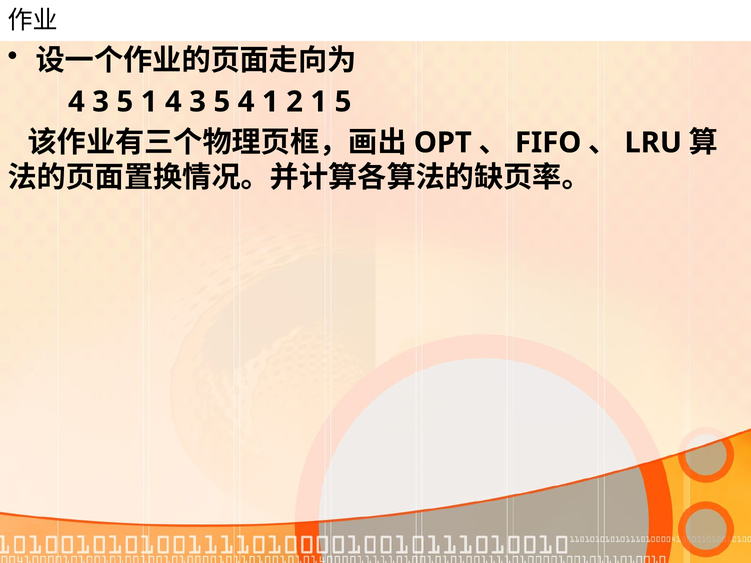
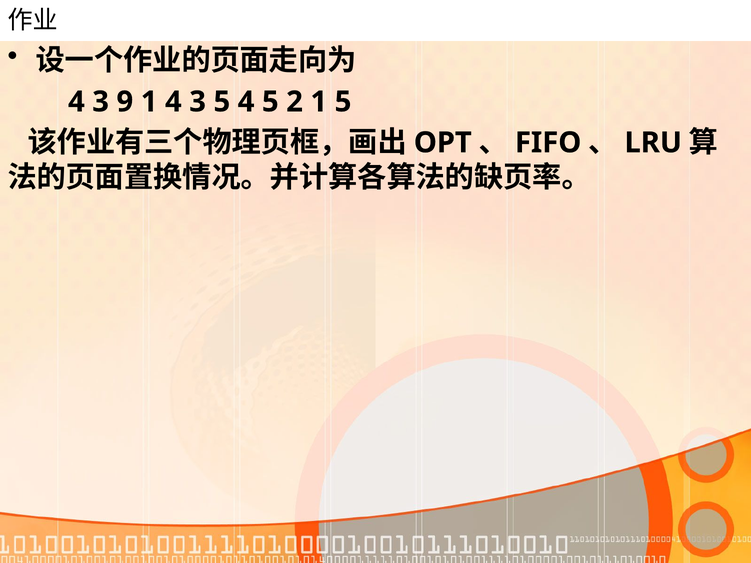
5: 5 -> 9 (125, 102)
4 1: 1 -> 5 (270, 102)
